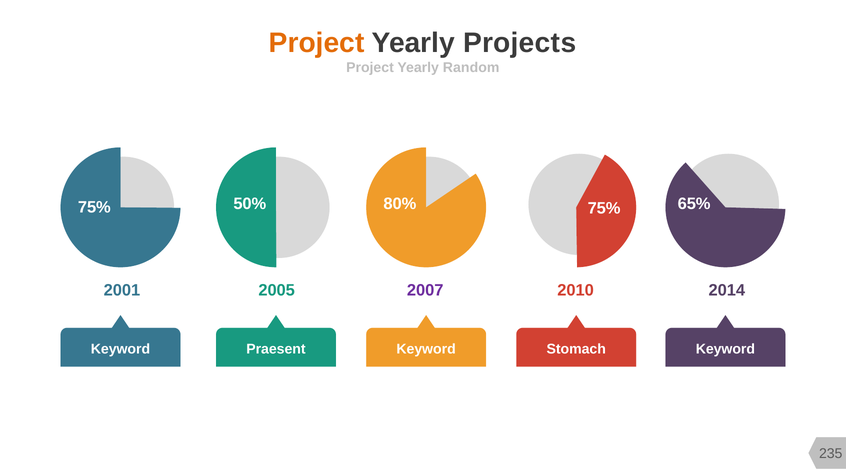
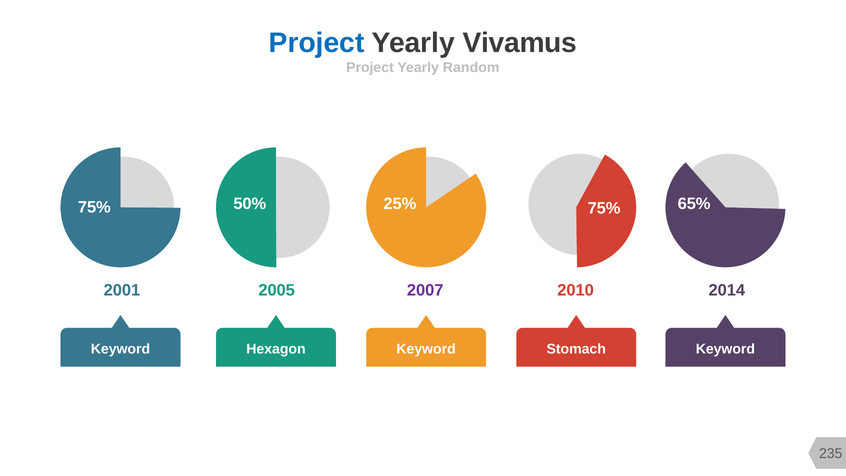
Project colour: orange -> blue (317, 43)
Projects: Projects -> Vivamus (520, 43)
80%: 80% -> 25% (400, 204)
Praesent: Praesent -> Hexagon (276, 349)
